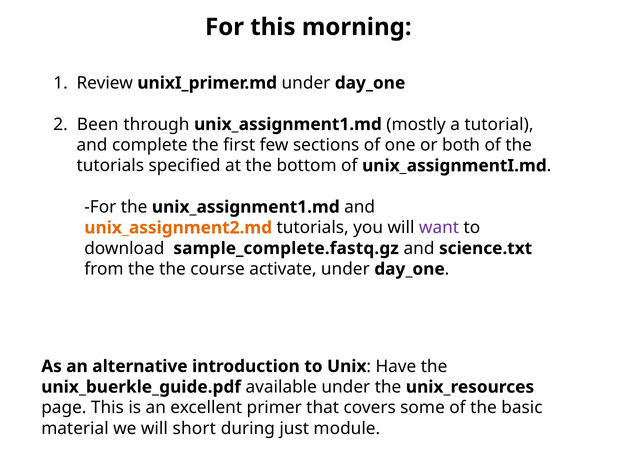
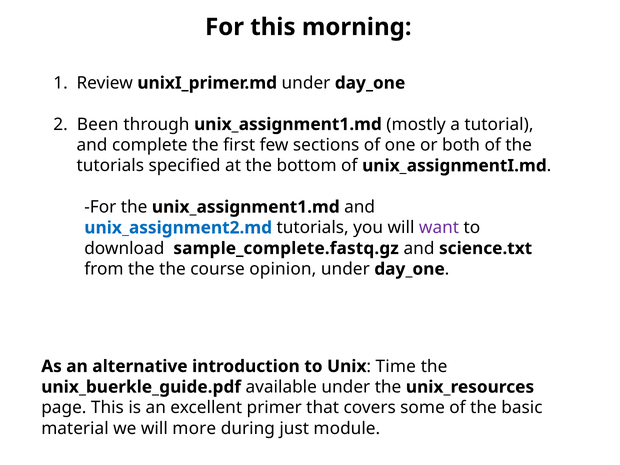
unix_assignment2.md colour: orange -> blue (178, 228)
activate: activate -> opinion (283, 269)
Have: Have -> Time (396, 366)
short: short -> more (194, 428)
